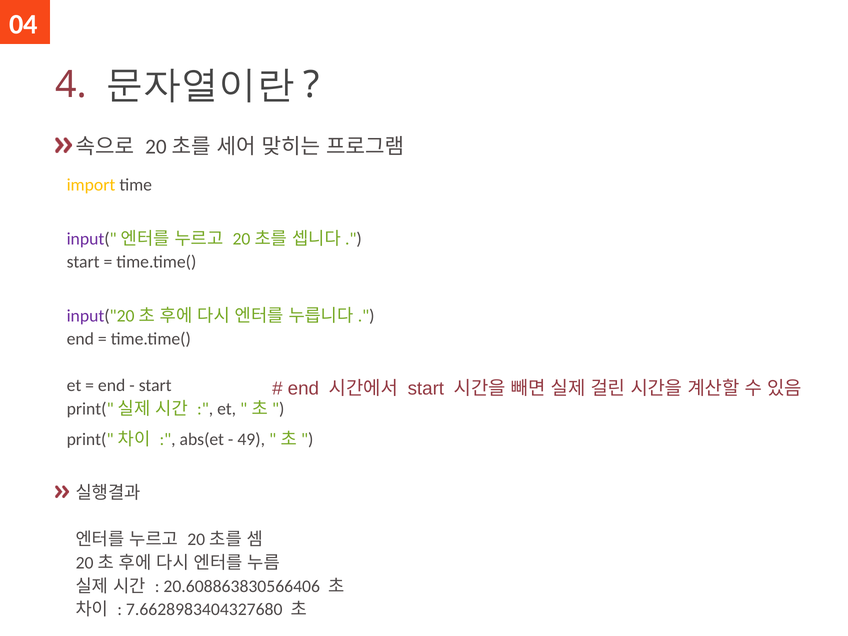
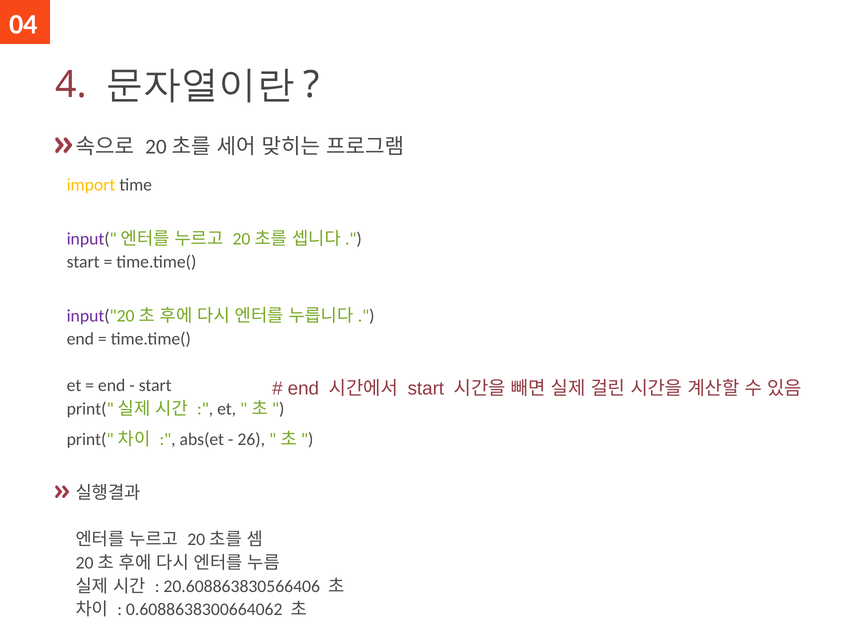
49: 49 -> 26 (251, 439)
7.6628983404327680: 7.6628983404327680 -> 0.6088638300664062 (204, 610)
